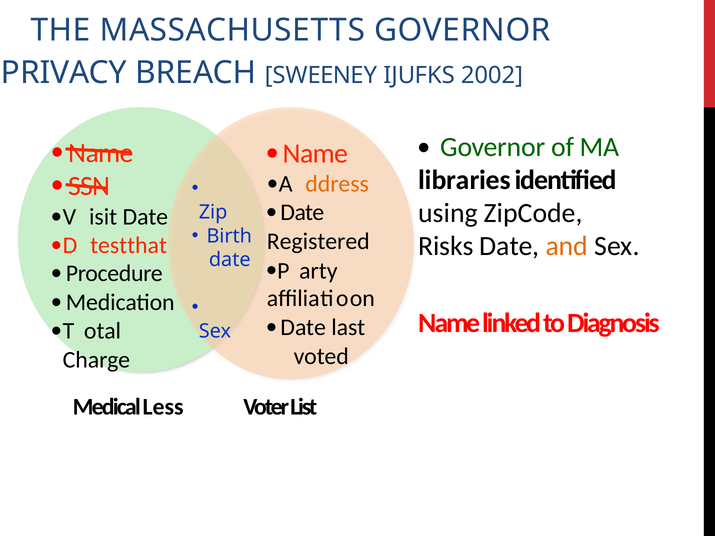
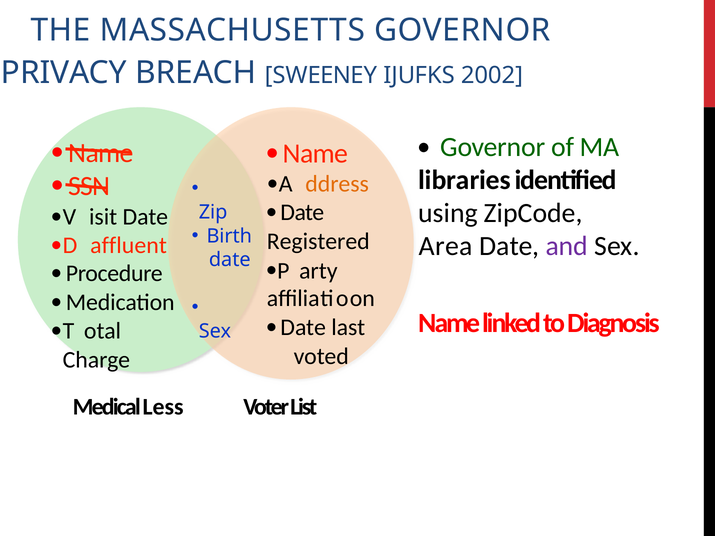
testthat: testthat -> affluent (129, 245)
Risks: Risks -> Area (446, 246)
and colour: orange -> purple (567, 246)
